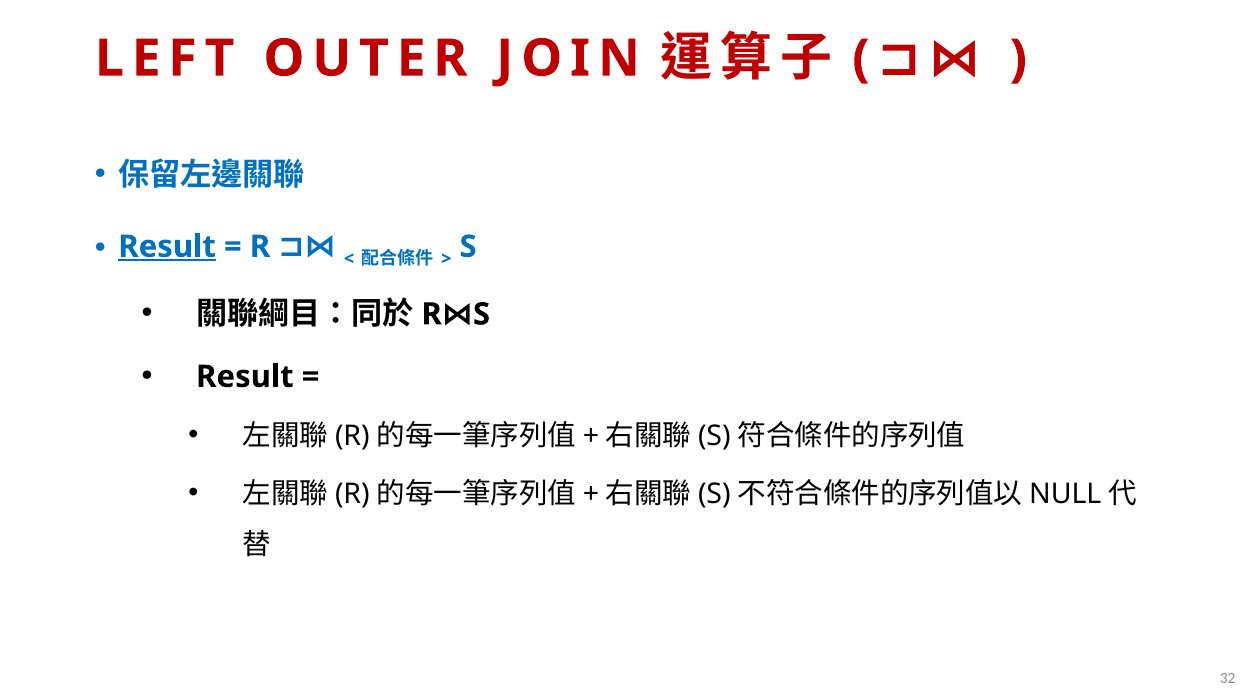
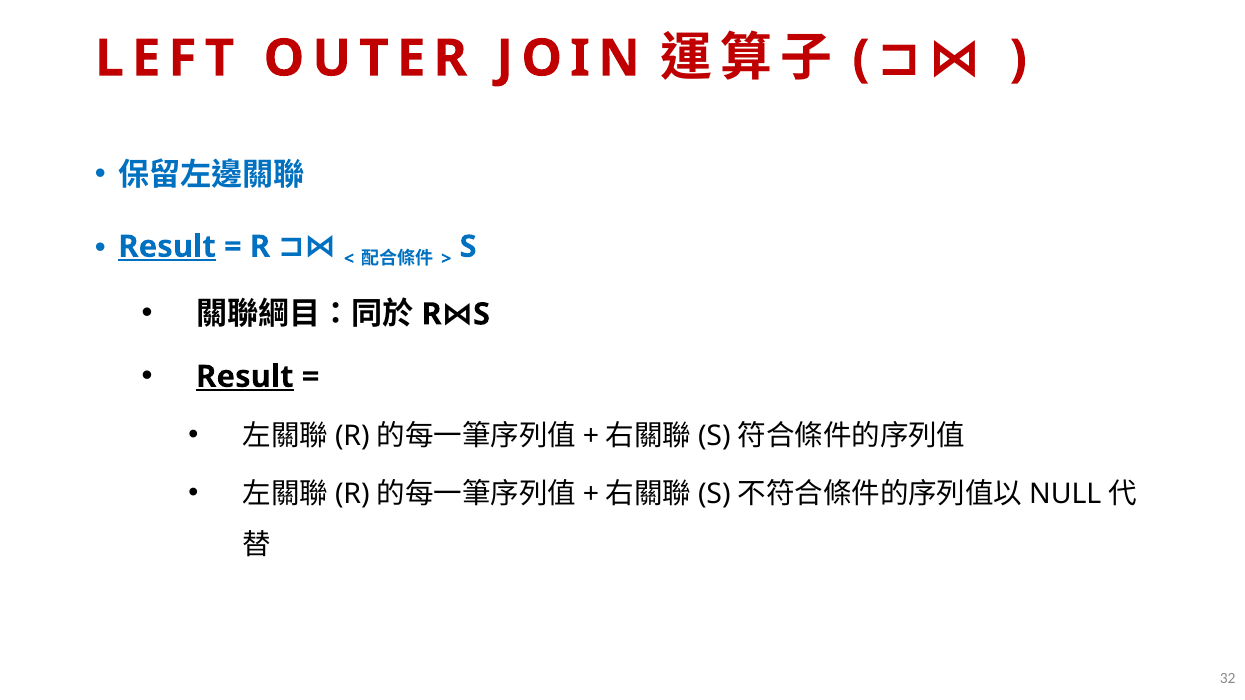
Result underline: none -> present (245, 377)
